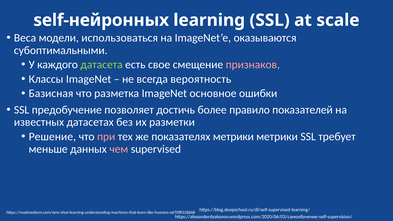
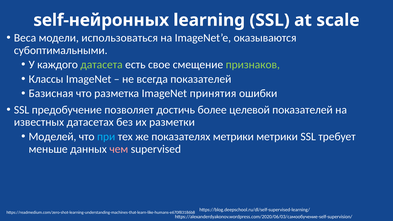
признаков colour: pink -> light green (253, 65)
всегда вероятность: вероятность -> показателей (201, 79)
основное: основное -> принятия (213, 93)
правило: правило -> целевой (250, 110)
Решение: Решение -> Моделей (52, 137)
при colour: pink -> light blue (106, 137)
